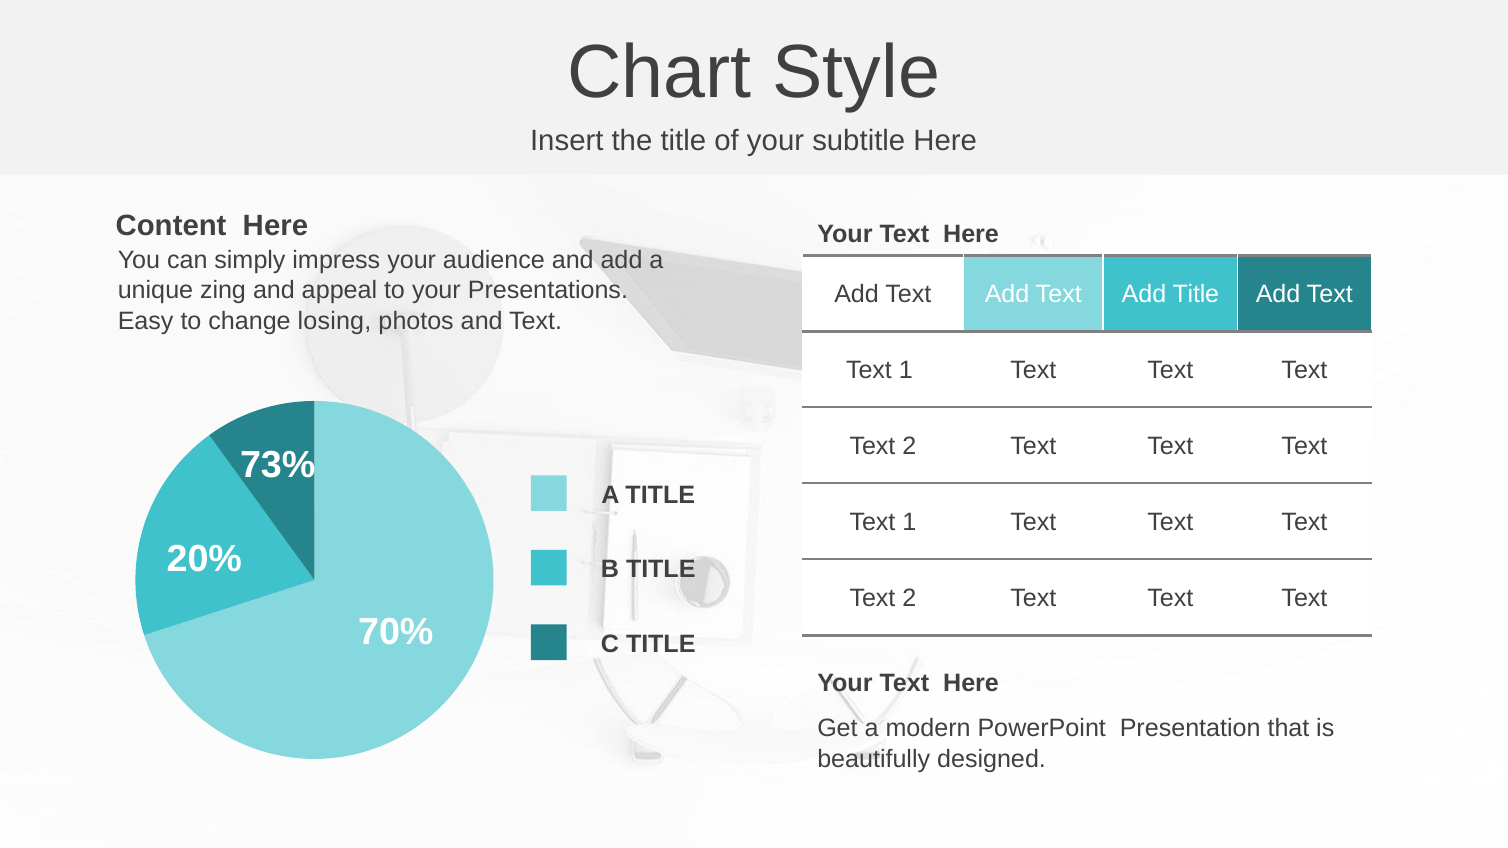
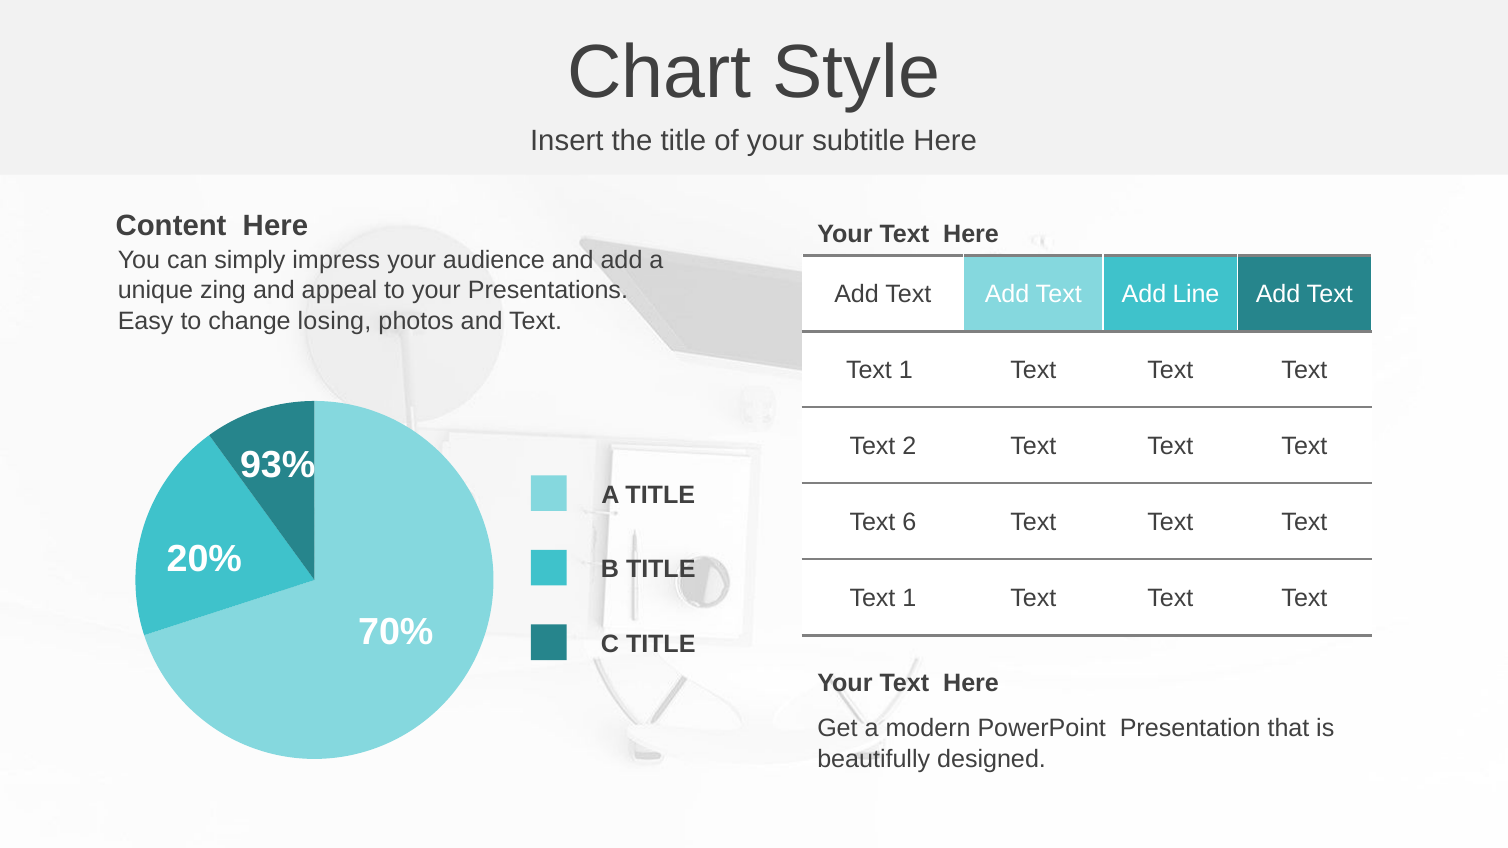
Add Title: Title -> Line (1196, 294)
73%: 73% -> 93% (278, 465)
1: 1 -> 6 (909, 522)
2: 2 -> 1 (909, 598)
